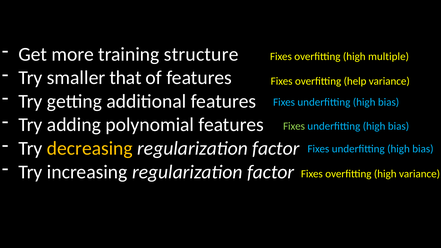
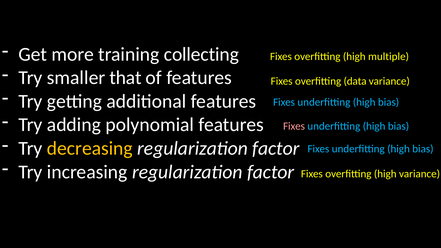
structure: structure -> collecting (201, 54)
help: help -> data (355, 81)
Fixes colour: light green -> pink (294, 126)
